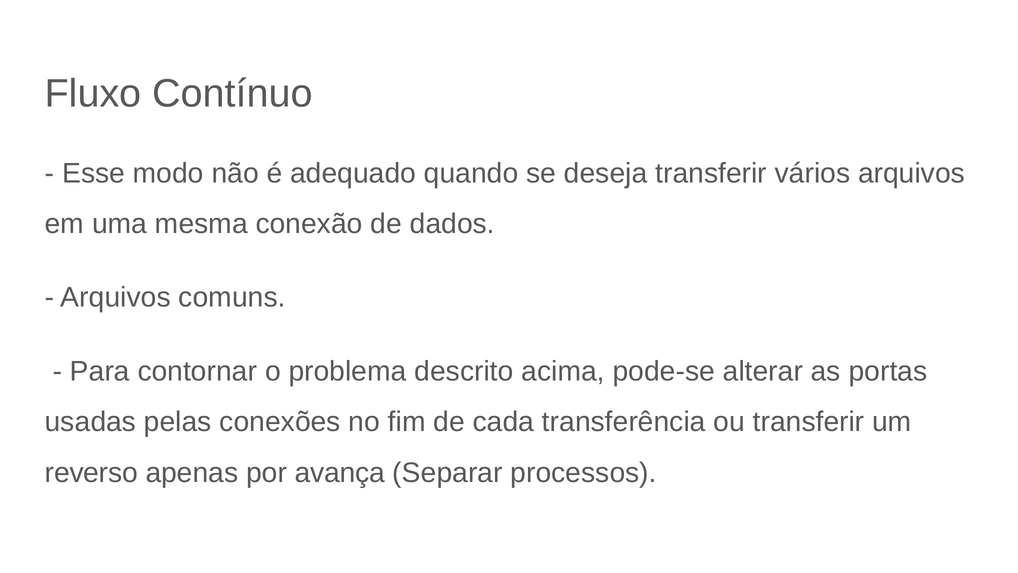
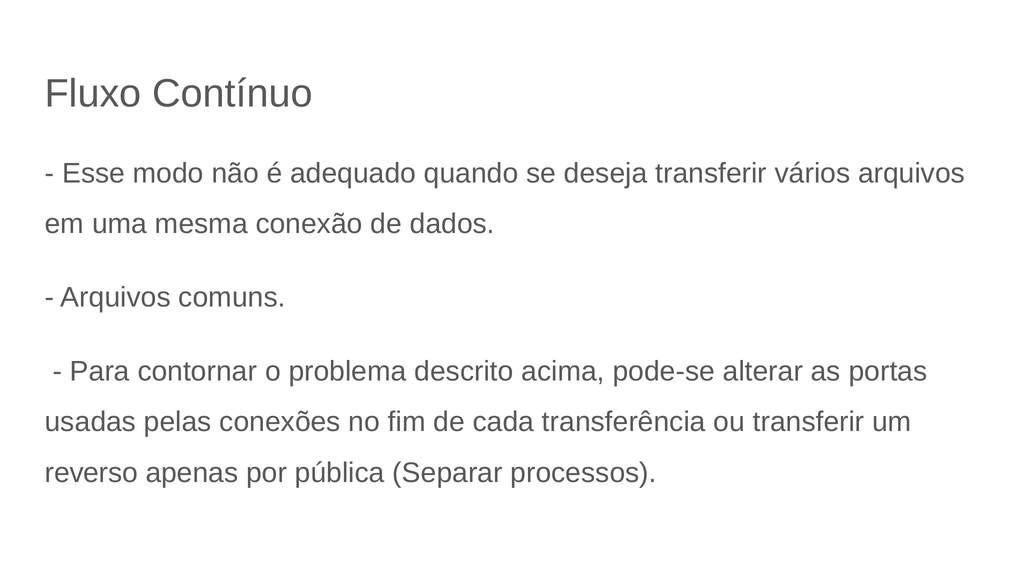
avança: avança -> pública (340, 473)
